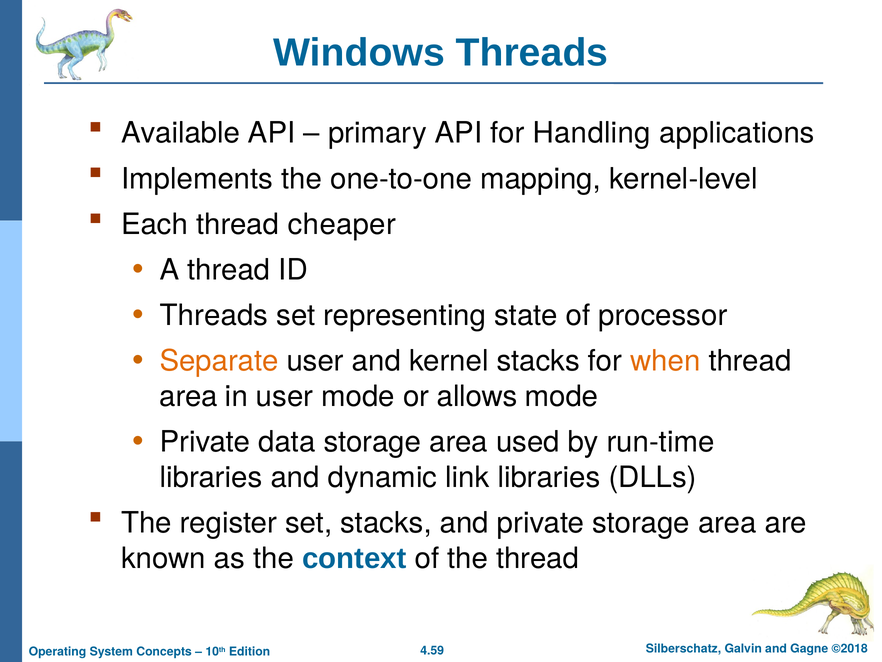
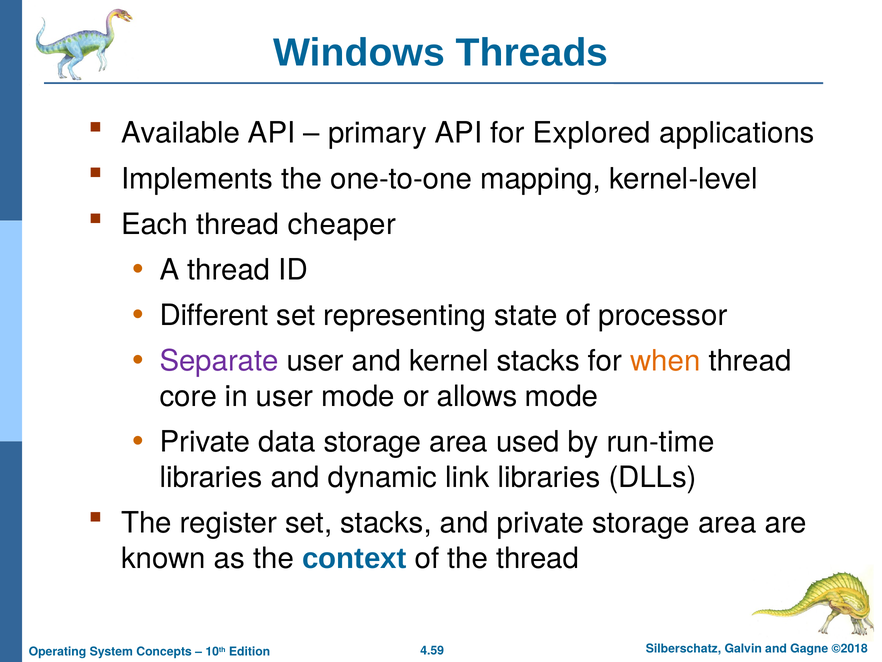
Handling: Handling -> Explored (592, 133)
Threads: Threads -> Different (214, 315)
Separate colour: orange -> purple (219, 361)
area: area -> core (188, 396)
